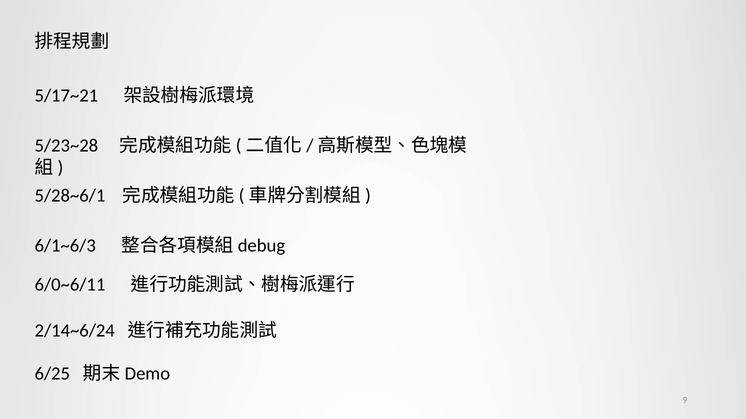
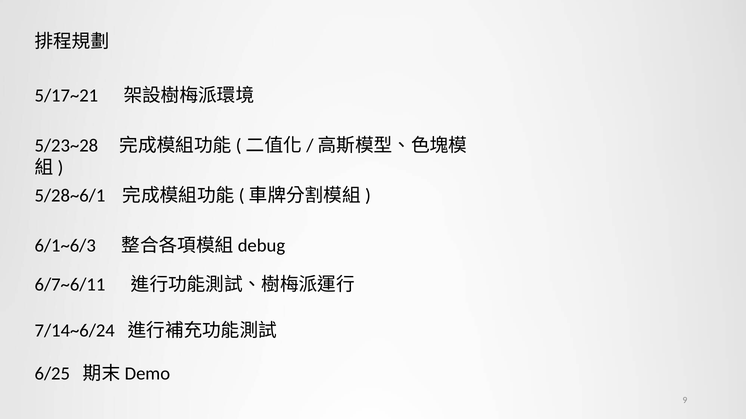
6/0~6/11: 6/0~6/11 -> 6/7~6/11 (70, 285)
2/14~6/24: 2/14~6/24 -> 7/14~6/24 (75, 331)
